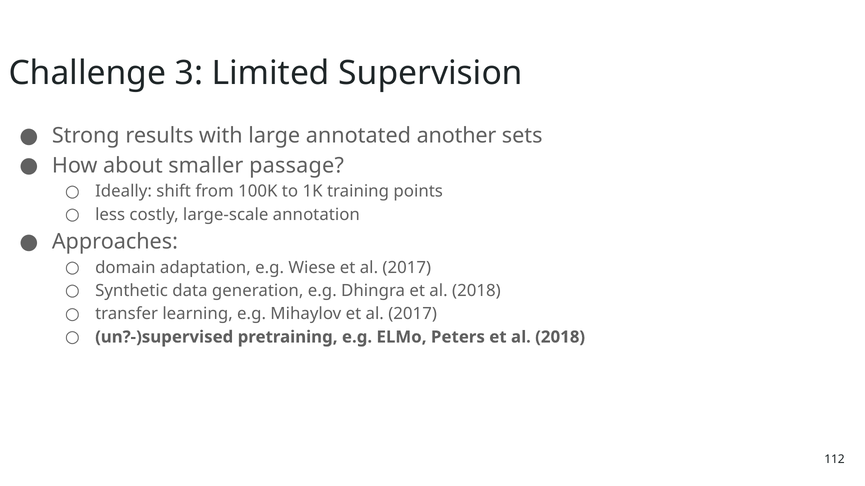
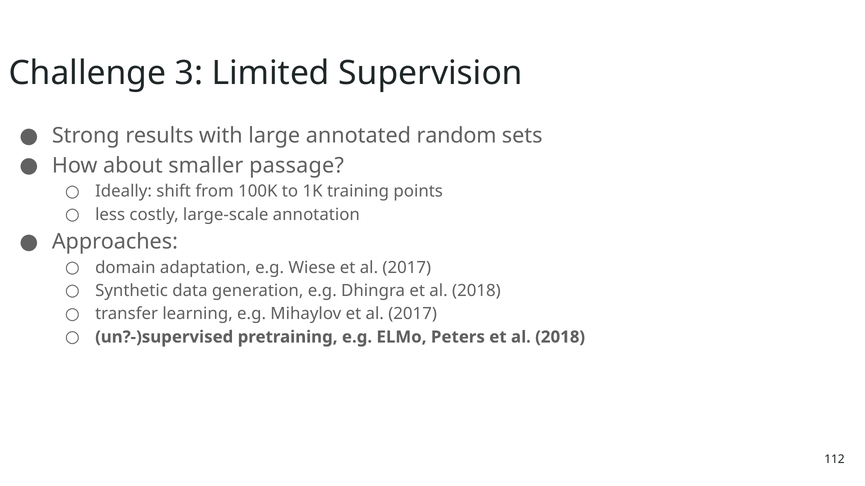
another: another -> random (457, 136)
